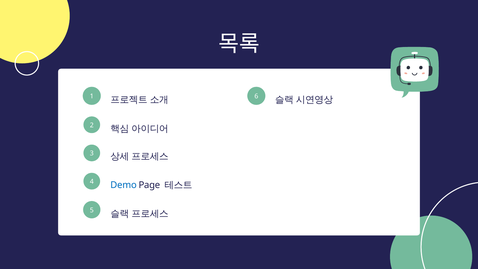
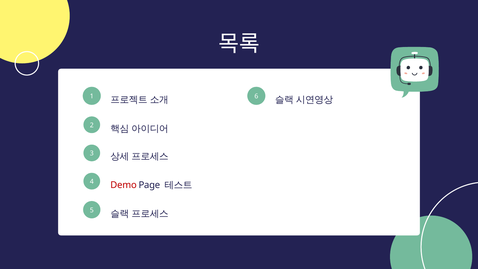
Demo colour: blue -> red (124, 185)
